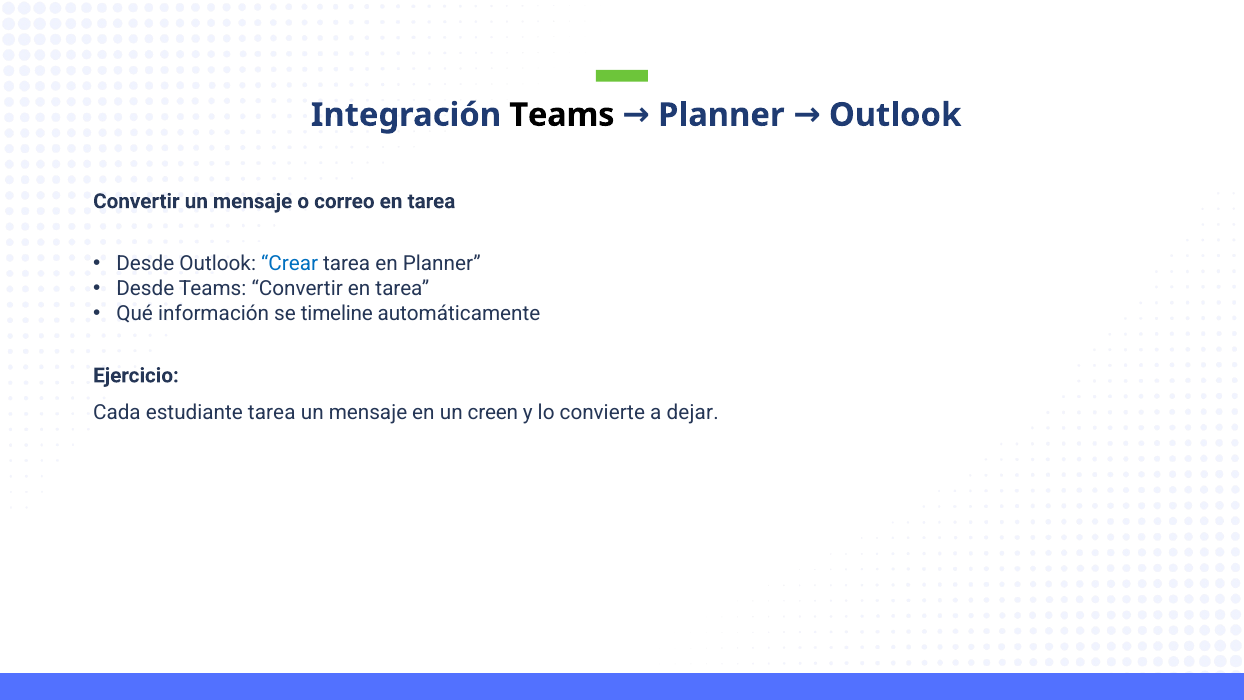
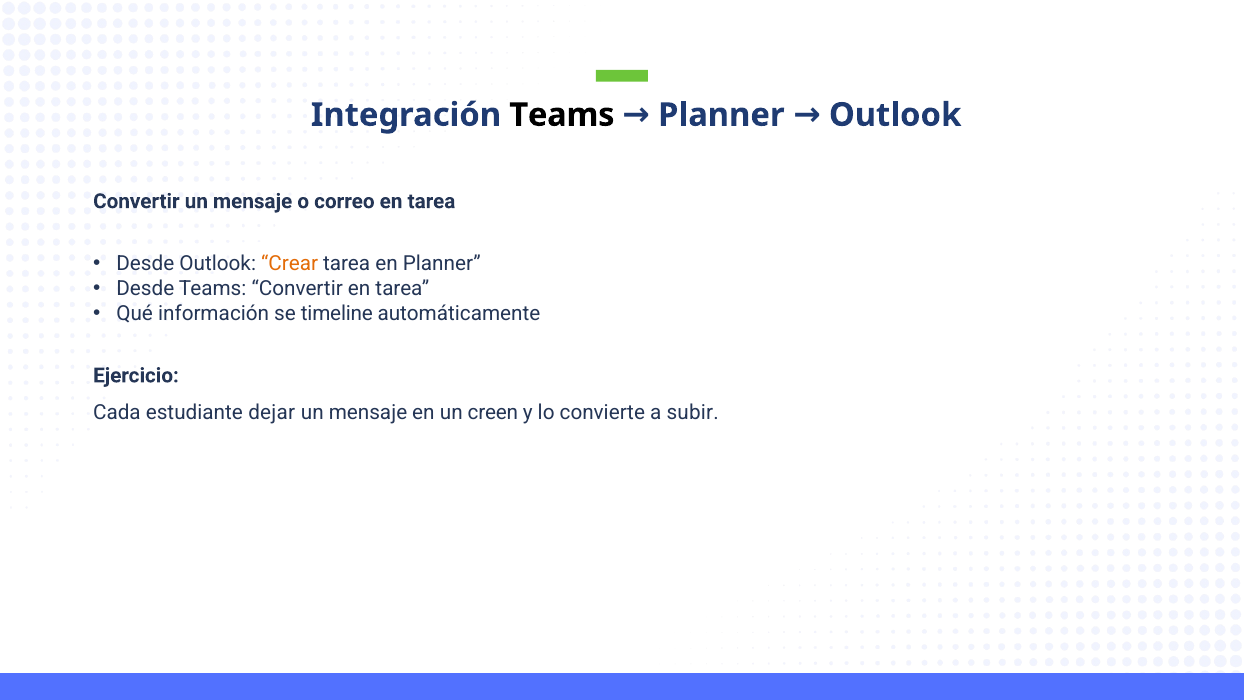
Crear colour: blue -> orange (290, 263)
estudiante tarea: tarea -> dejar (272, 413)
dejar: dejar -> subir (693, 413)
